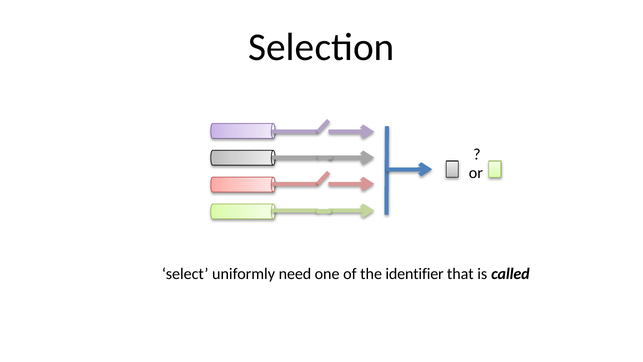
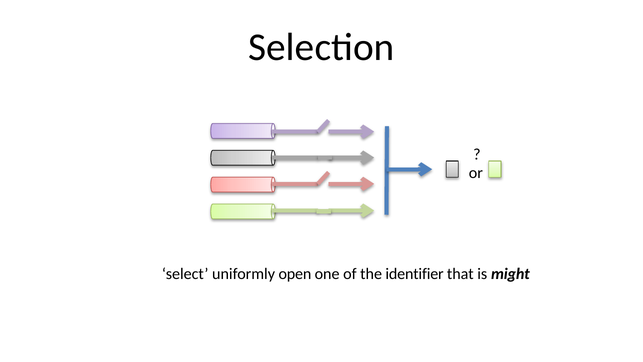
need: need -> open (295, 274)
called: called -> might (510, 274)
